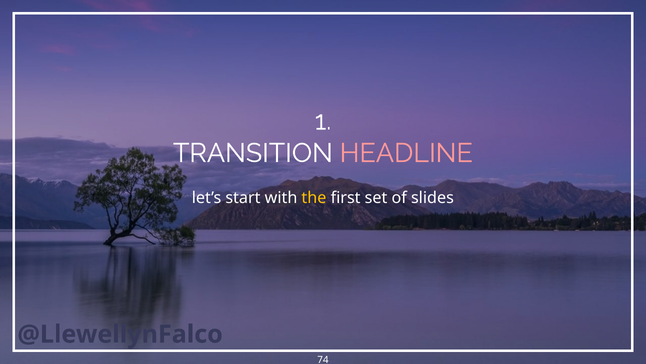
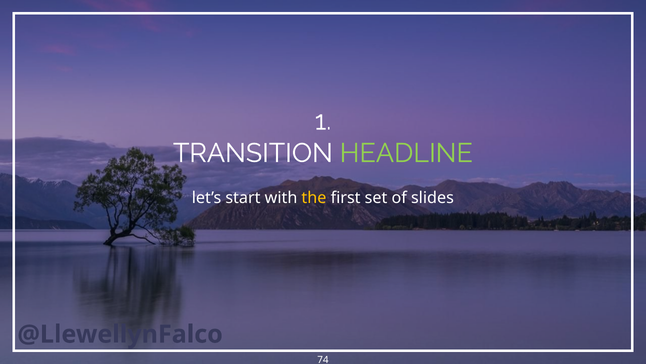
HEADLINE colour: pink -> light green (406, 153)
